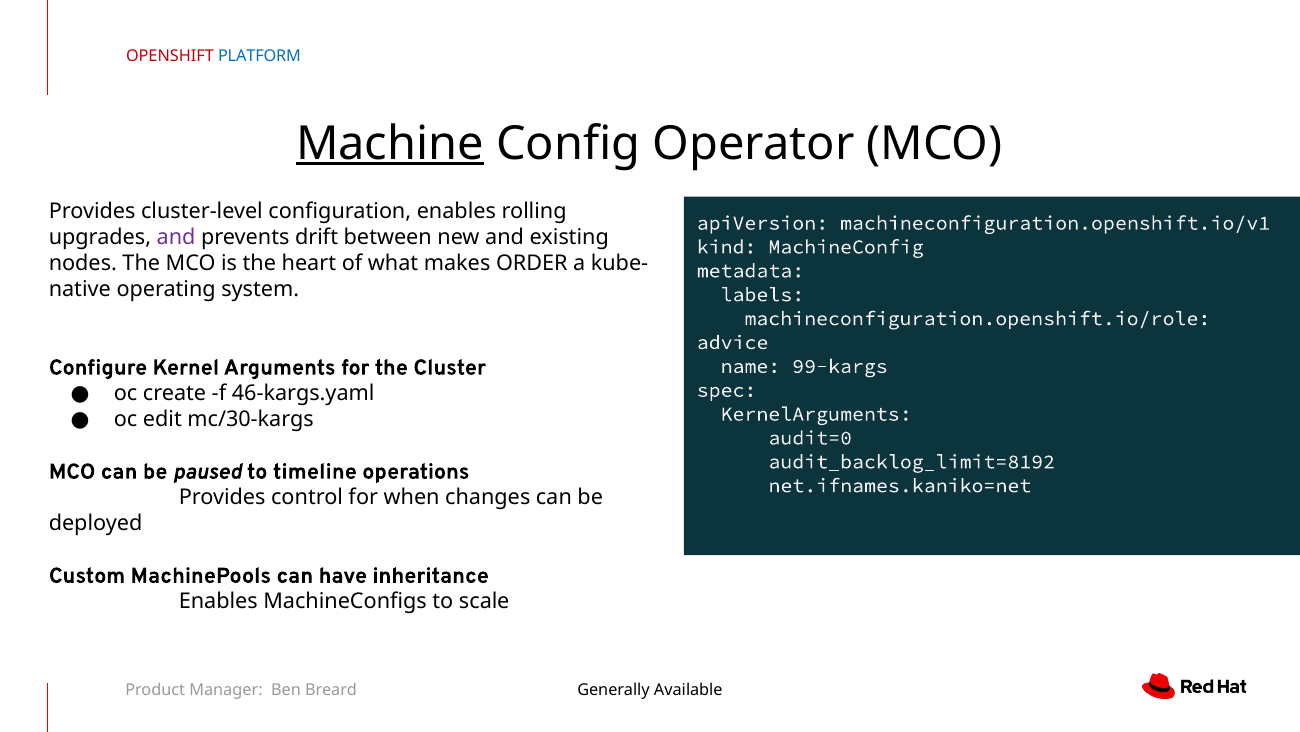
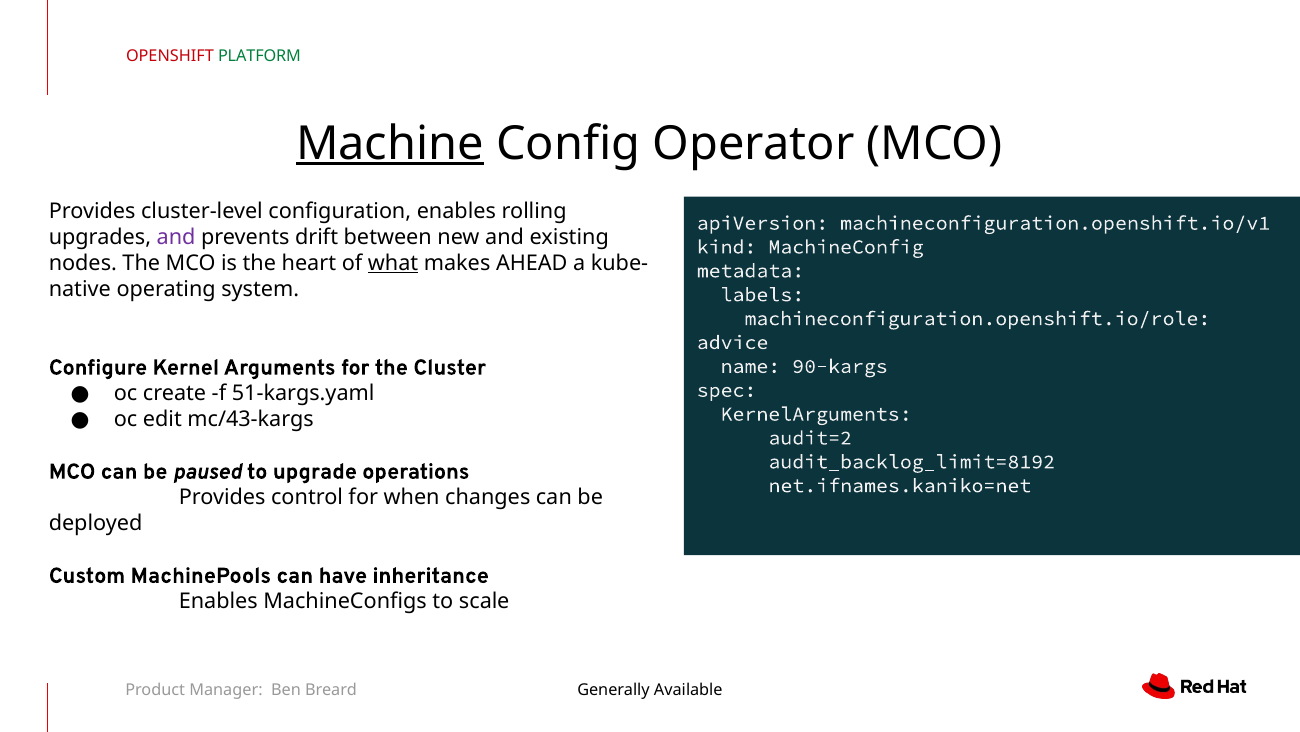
PLATFORM colour: blue -> green (259, 56)
what underline: none -> present (393, 263)
ORDER: ORDER -> AHEAD (532, 263)
99-kargs: 99-kargs -> 90-kargs (840, 366)
46-kargs.yaml: 46-kargs.yaml -> 51-kargs.yaml (303, 393)
mc/30-kargs: mc/30-kargs -> mc/43-kargs (251, 419)
audit=0: audit=0 -> audit=2 (810, 437)
timeline: timeline -> upgrade (315, 471)
